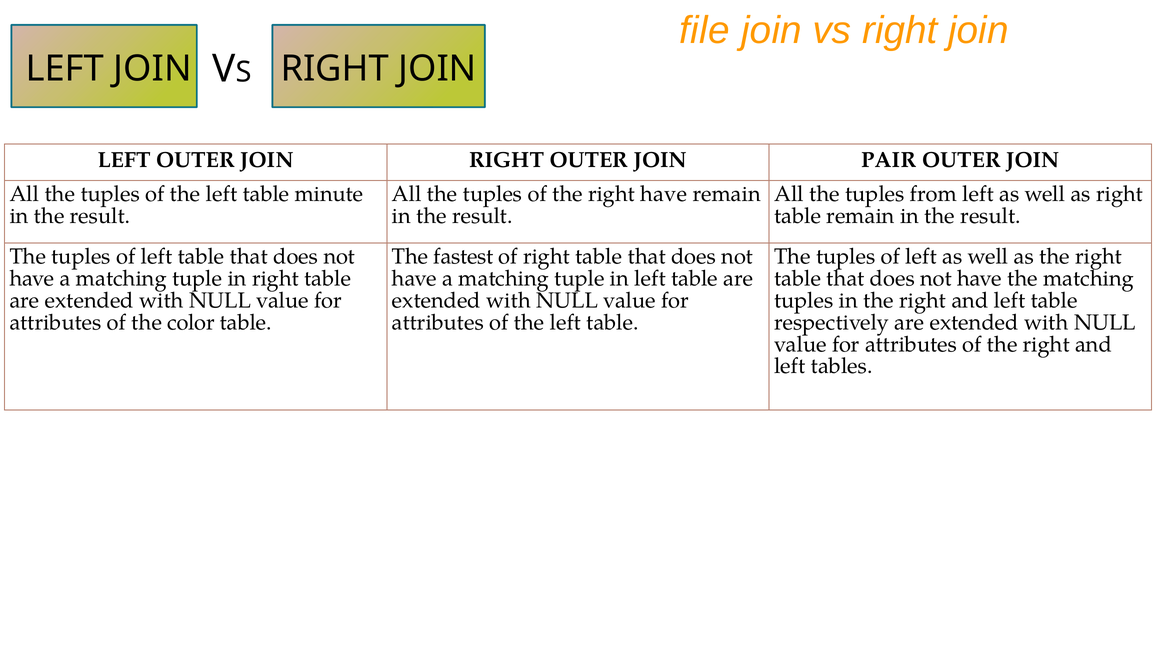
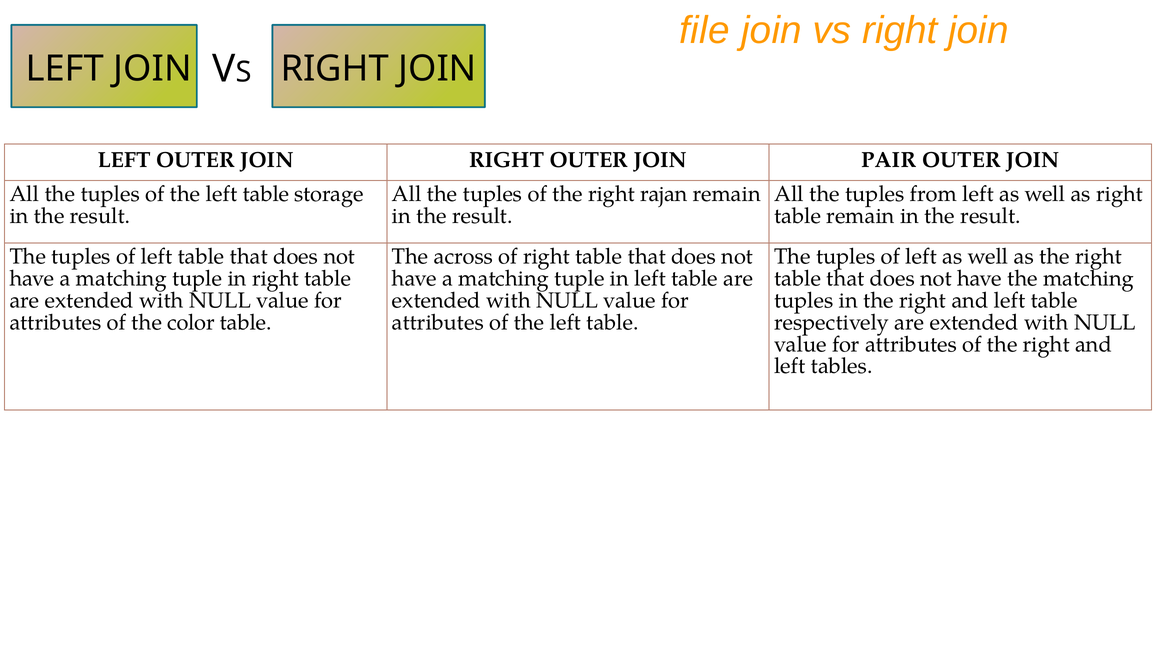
minute: minute -> storage (329, 194)
right have: have -> rajan (664, 194)
fastest: fastest -> across (463, 257)
